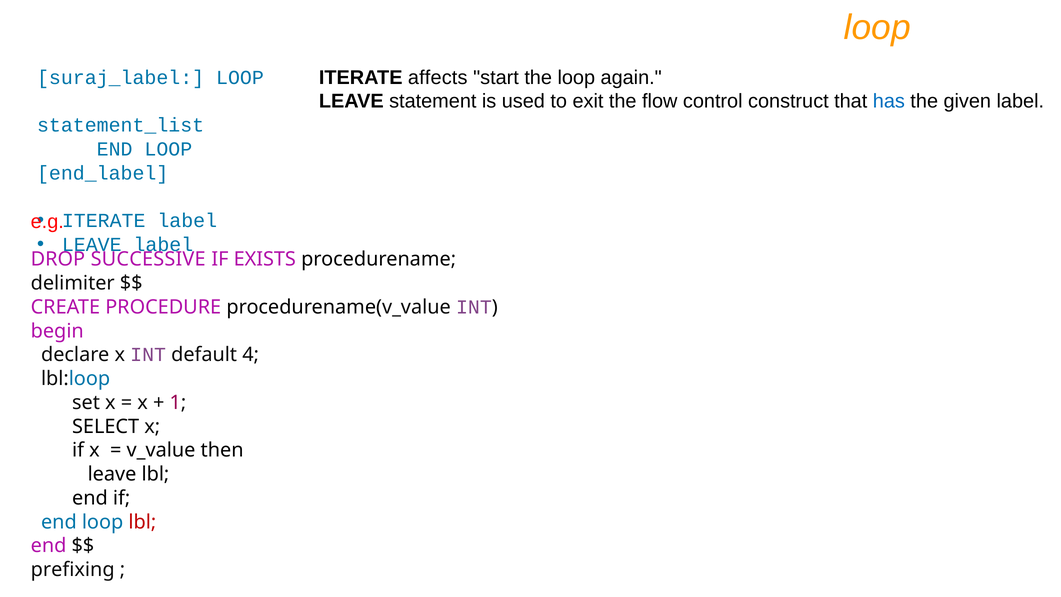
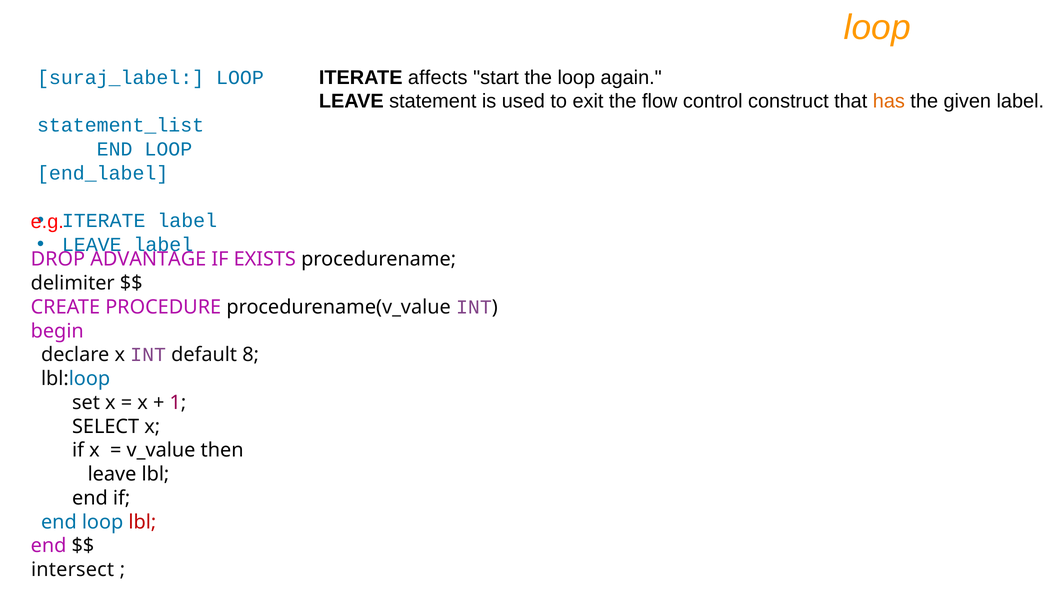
has colour: blue -> orange (889, 101)
SUCCESSIVE: SUCCESSIVE -> ADVANTAGE (148, 259)
4: 4 -> 8 (251, 355)
prefixing: prefixing -> intersect (73, 570)
